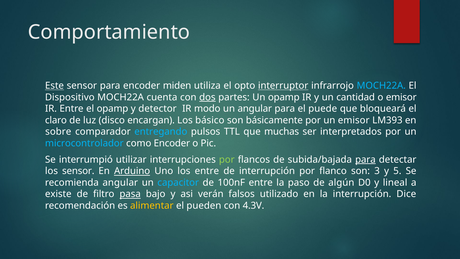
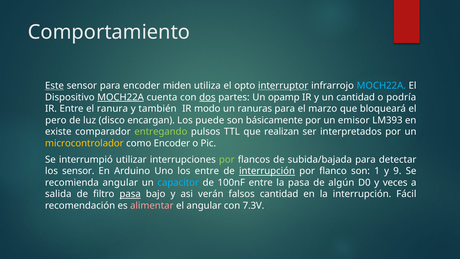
MOCH22A underline: none -> present (121, 97)
o emisor: emisor -> podría (401, 97)
el opamp: opamp -> ranura (112, 109)
detector: detector -> también (158, 109)
un angular: angular -> ranuras (255, 109)
puede: puede -> marzo (323, 109)
claro: claro -> pero (56, 120)
básico: básico -> puede (210, 120)
sobre: sobre -> existe (58, 132)
entregando colour: light blue -> light green (161, 132)
muchas: muchas -> realizan (282, 132)
microcontrolador colour: light blue -> yellow (84, 143)
para underline: present -> none (365, 159)
Arduino underline: present -> none (132, 171)
interrupción underline: none -> present (267, 171)
3: 3 -> 1 (377, 171)
5: 5 -> 9 (397, 171)
la paso: paso -> pasa (299, 182)
lineal: lineal -> veces (395, 182)
existe: existe -> salida (58, 194)
falsos utilizado: utilizado -> cantidad (279, 194)
Dice: Dice -> Fácil (406, 194)
alimentar colour: yellow -> pink (152, 205)
el pueden: pueden -> angular (204, 205)
4.3V: 4.3V -> 7.3V (253, 205)
